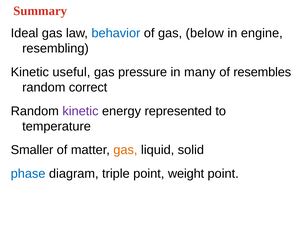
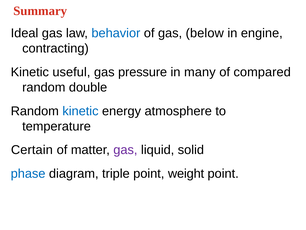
resembling: resembling -> contracting (55, 48)
resembles: resembles -> compared (262, 72)
correct: correct -> double (88, 87)
kinetic colour: purple -> blue (80, 111)
represented: represented -> atmosphere (178, 111)
Smaller: Smaller -> Certain (32, 150)
gas colour: orange -> purple (125, 150)
